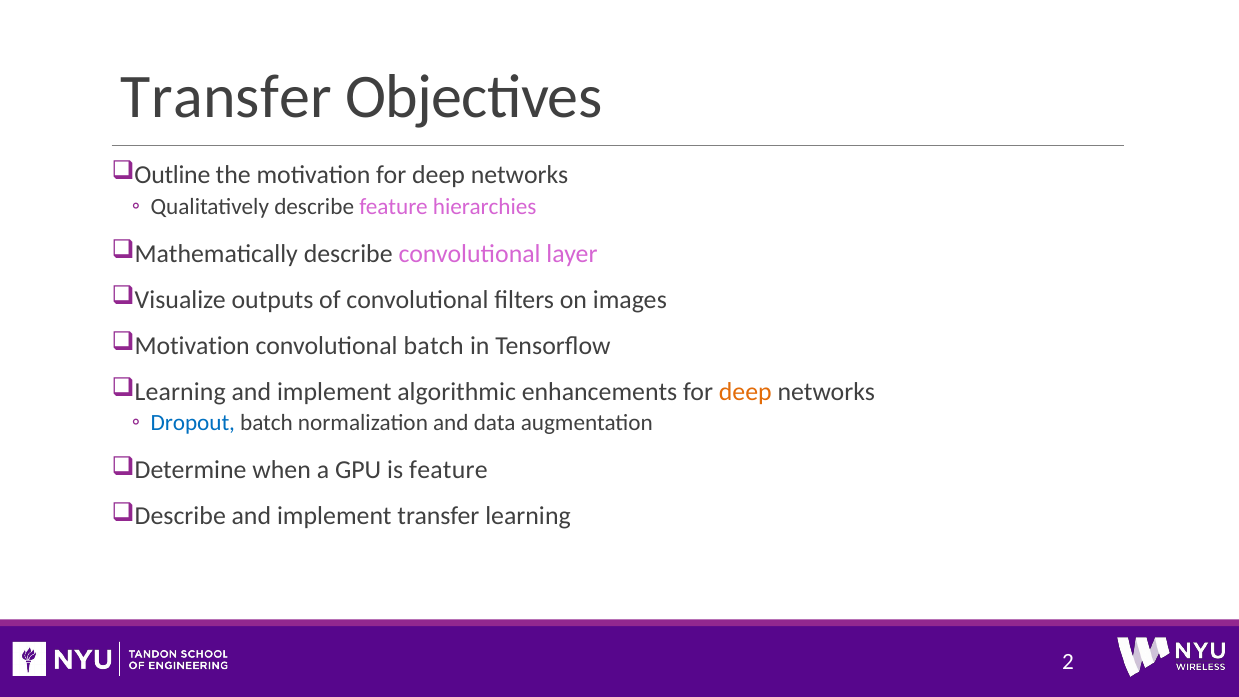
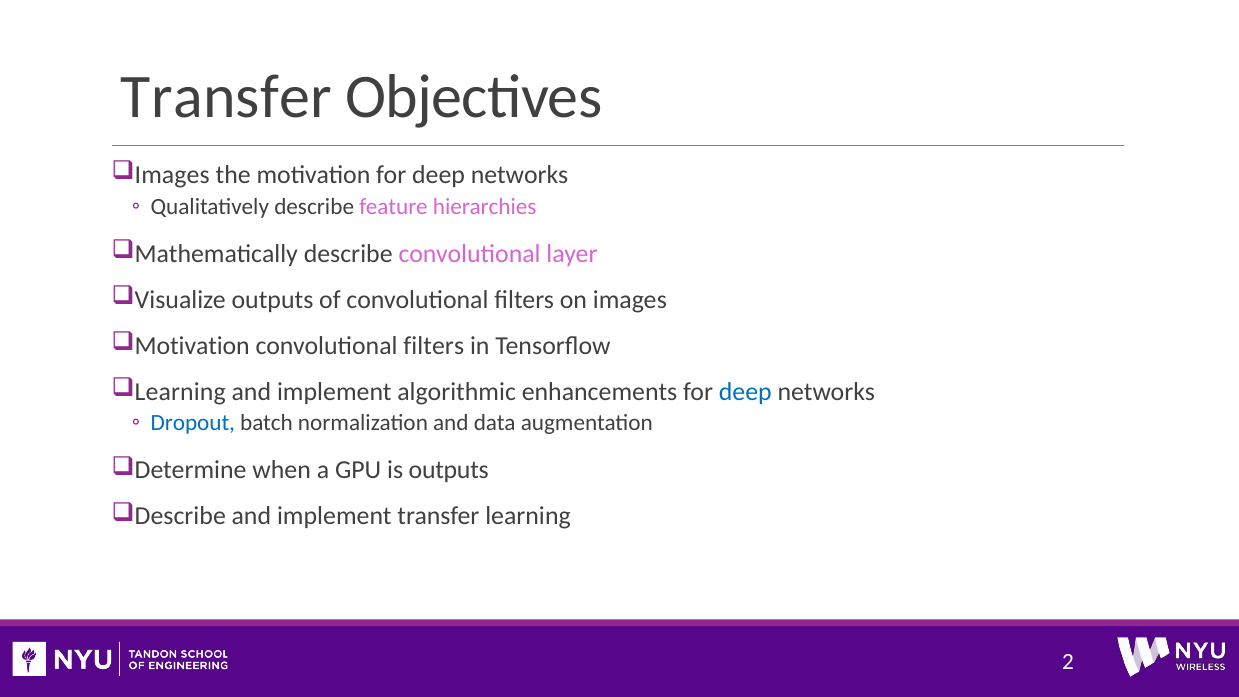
Outline: Outline -> Images (172, 175)
batch: batch -> filters (434, 346)
deep colour: orange -> blue (745, 392)
is feature: feature -> outputs (449, 470)
